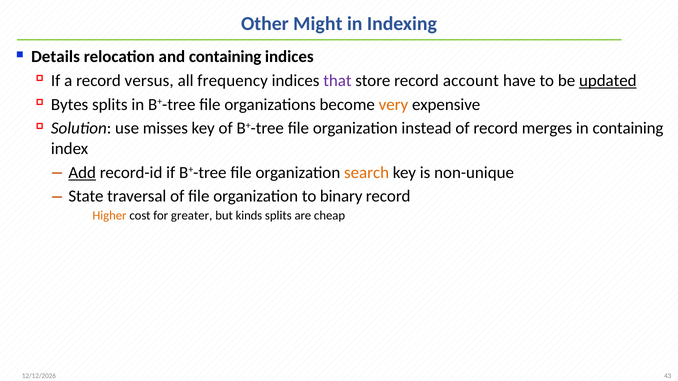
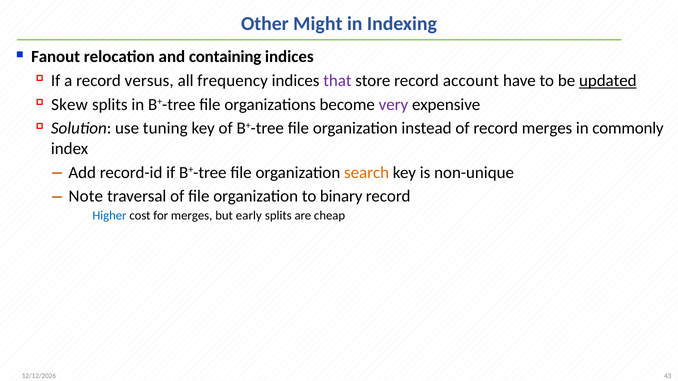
Details: Details -> Fanout (56, 57)
Bytes: Bytes -> Skew (69, 105)
very colour: orange -> purple (393, 105)
misses: misses -> tuning (165, 128)
in containing: containing -> commonly (628, 128)
Add underline: present -> none (82, 173)
State: State -> Note (86, 197)
Higher colour: orange -> blue (109, 216)
for greater: greater -> merges (192, 216)
kinds: kinds -> early (249, 216)
